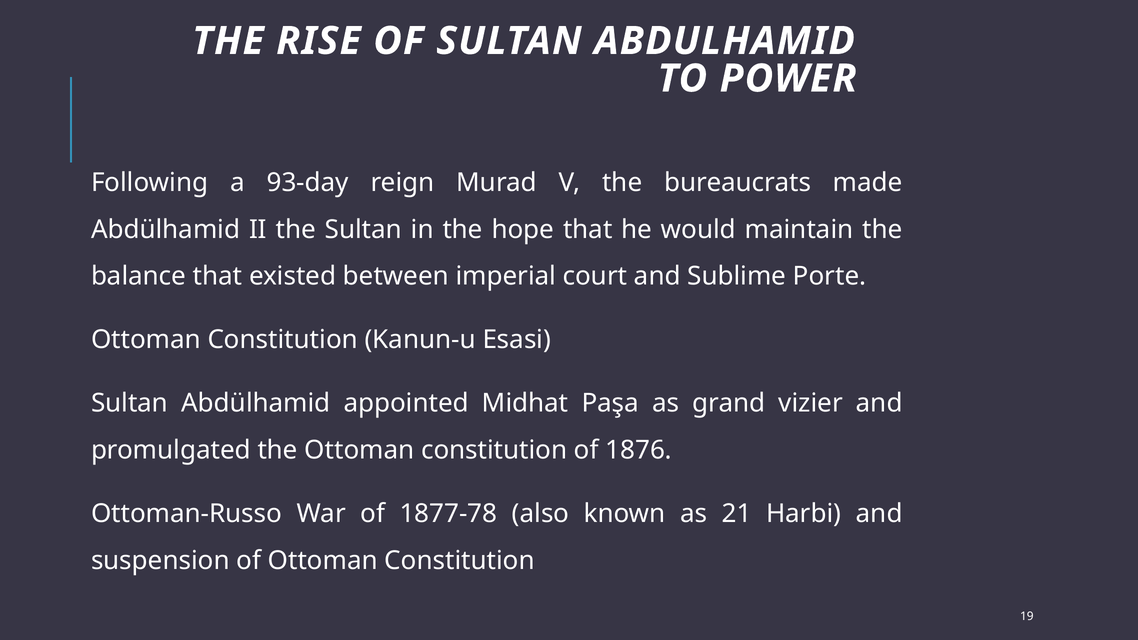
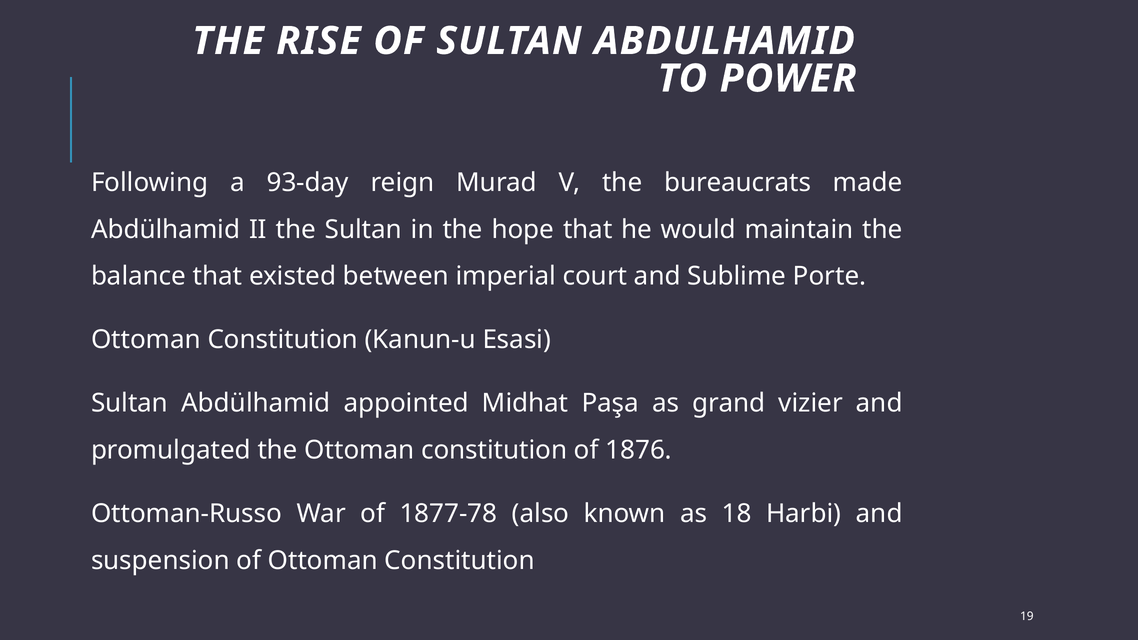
21: 21 -> 18 (737, 514)
